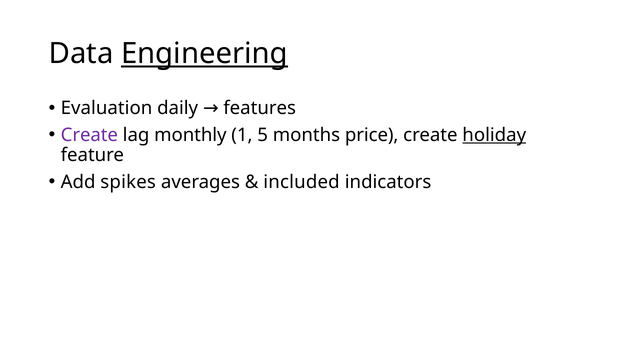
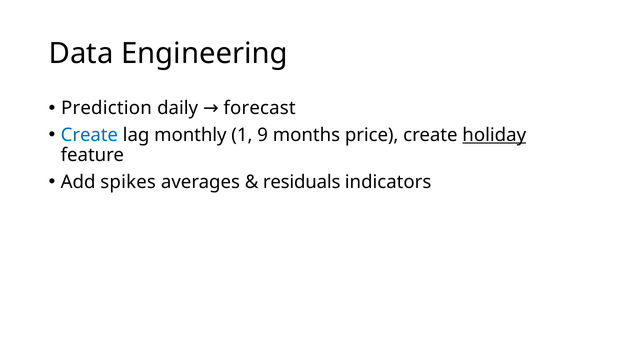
Engineering underline: present -> none (204, 54)
Evaluation: Evaluation -> Prediction (106, 108)
features: features -> forecast (260, 108)
Create colour: purple -> blue (89, 135)
5: 5 -> 9 (263, 135)
included: included -> residuals (302, 182)
